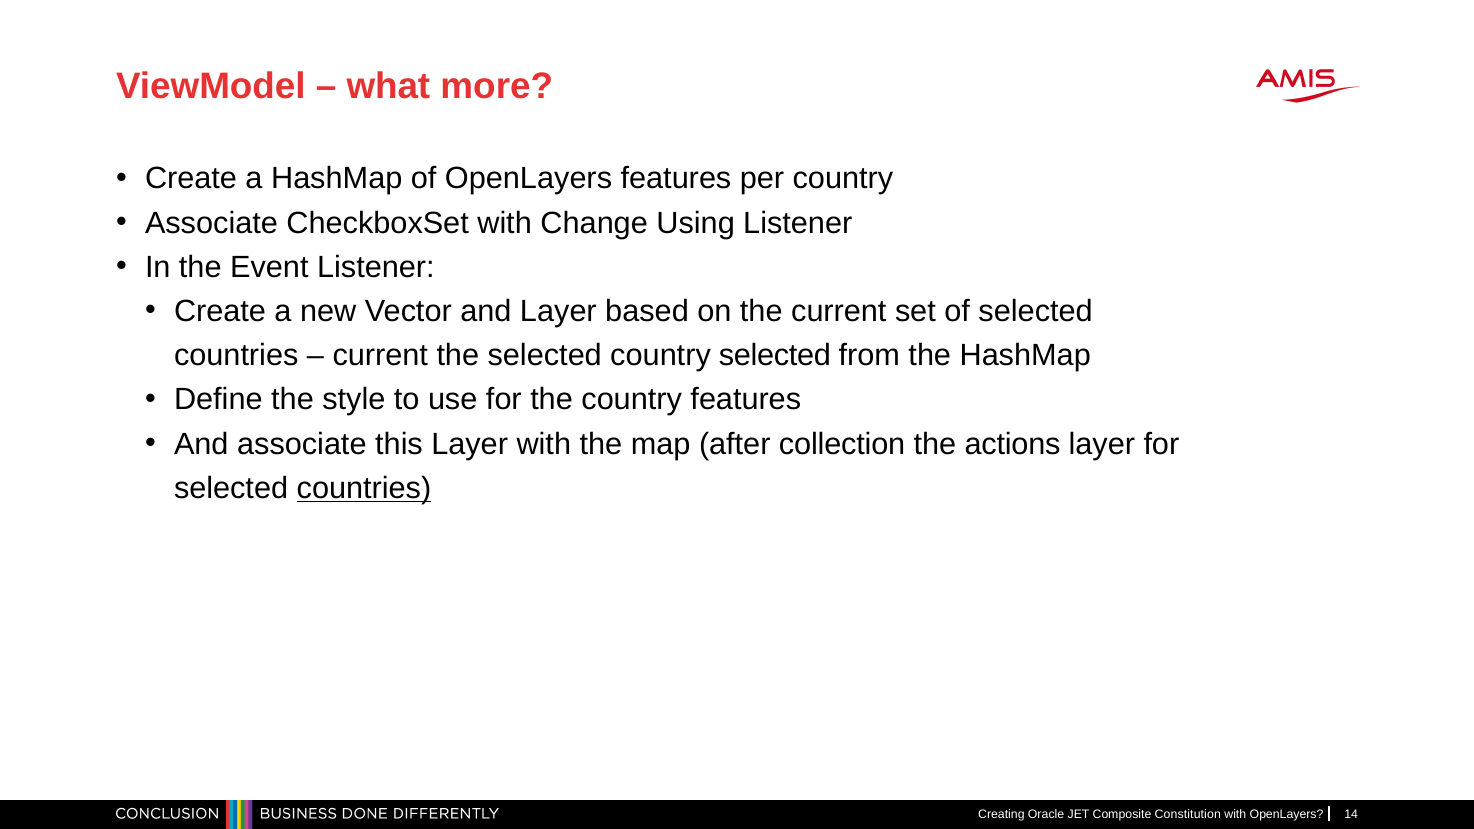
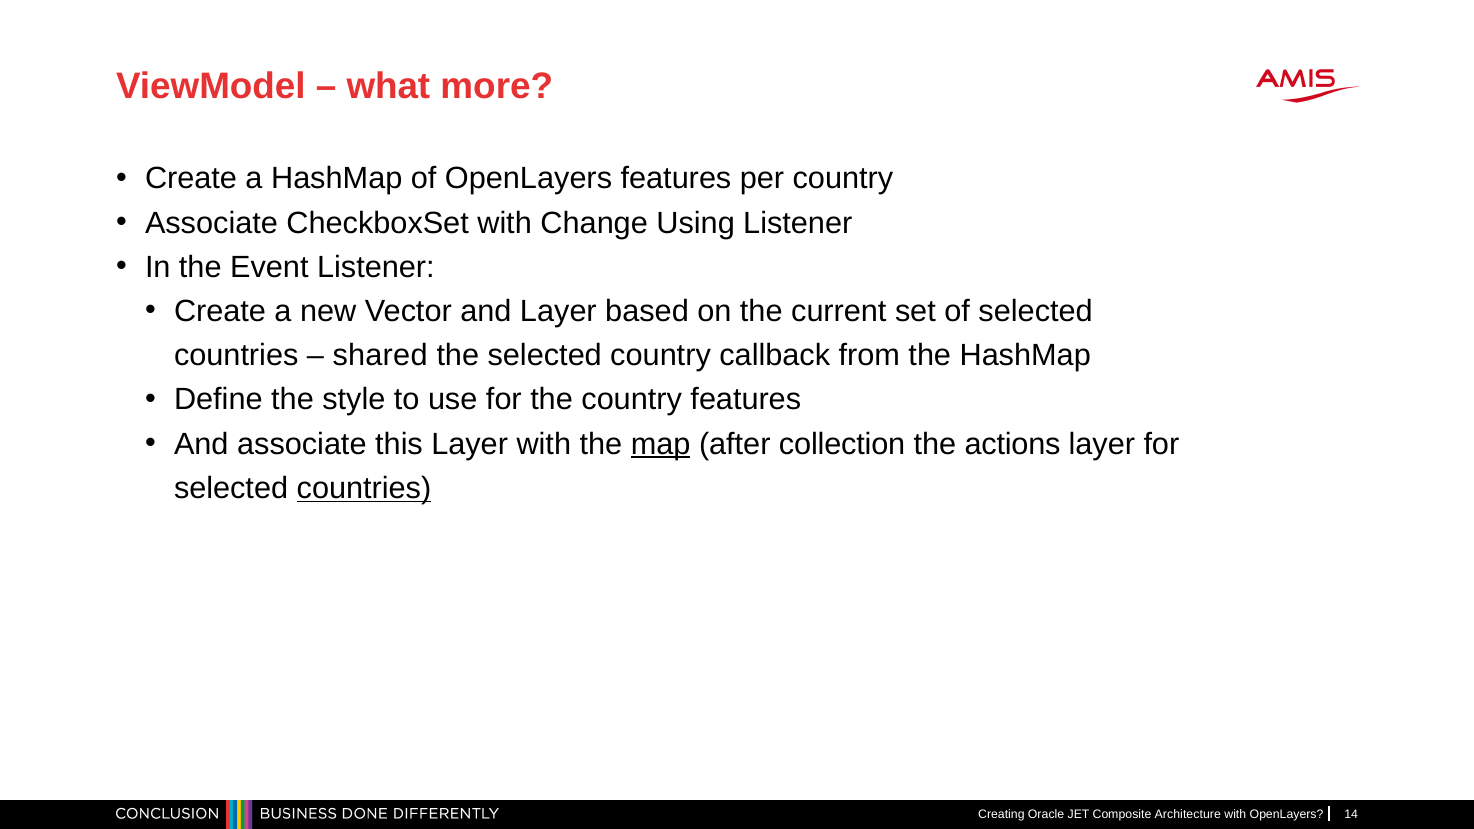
current: current -> shared (380, 356)
country selected: selected -> callback (775, 356)
map underline: none -> present (661, 444)
Constitution: Constitution -> Architecture (1188, 815)
